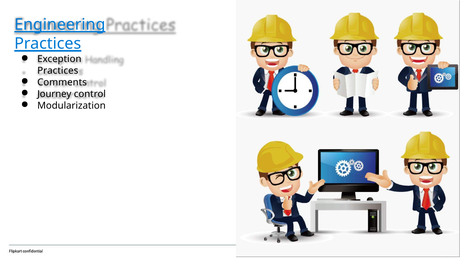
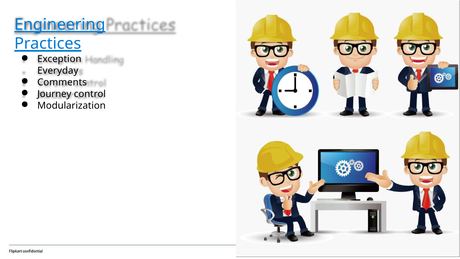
Practices: Practices -> Everyday (58, 71)
